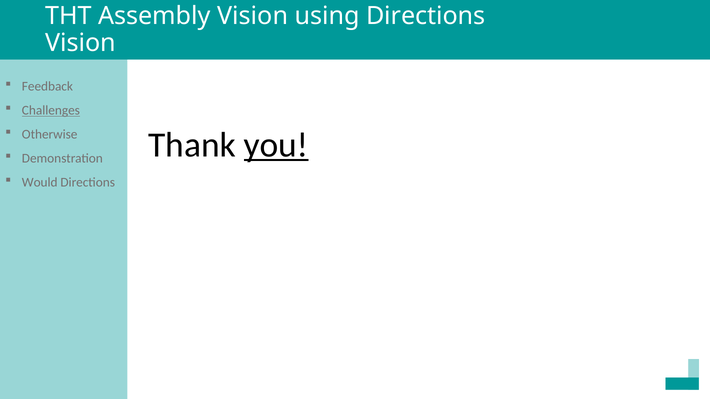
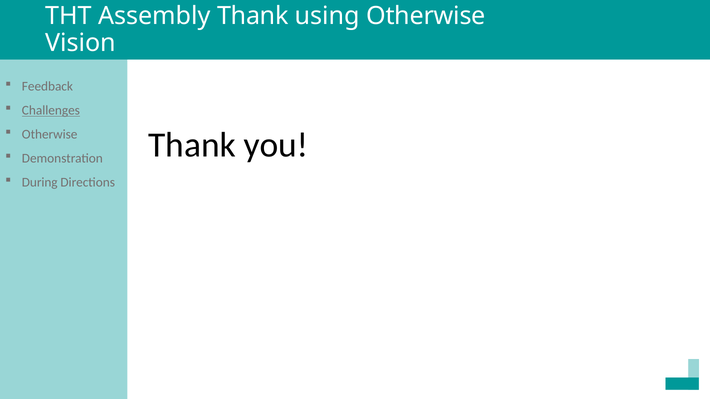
Assembly Vision: Vision -> Thank (253, 16)
using Directions: Directions -> Otherwise (426, 16)
you underline: present -> none (276, 145)
Would: Would -> During (40, 182)
